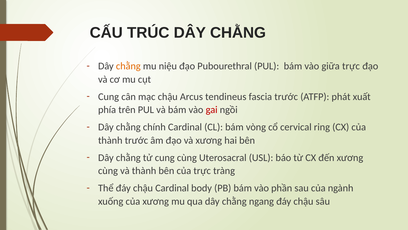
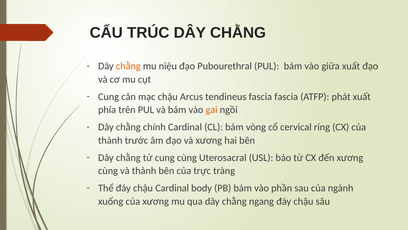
giữa trực: trực -> xuất (351, 66)
fascia trước: trước -> fascia (286, 97)
gai colour: red -> orange (212, 110)
